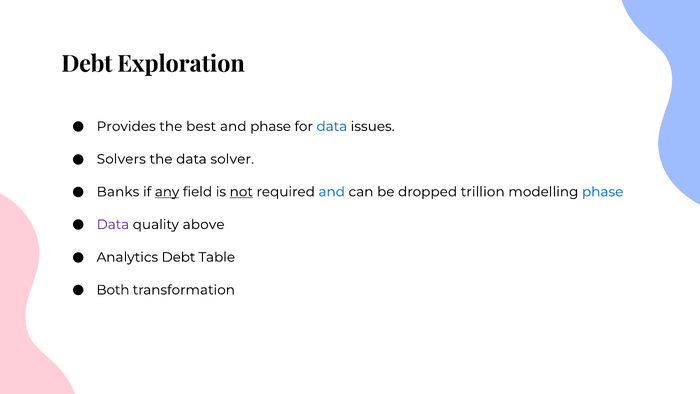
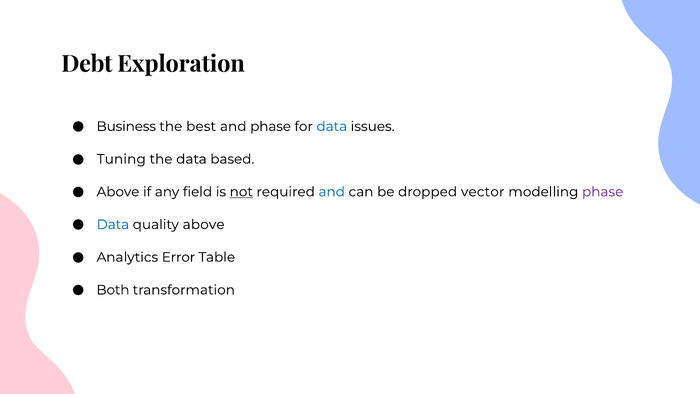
Provides: Provides -> Business (126, 126)
Solvers: Solvers -> Tuning (121, 159)
solver: solver -> based (232, 159)
Banks: Banks -> Above (118, 192)
any underline: present -> none (167, 192)
trillion: trillion -> vector (483, 192)
phase colour: blue -> purple (603, 192)
Data colour: purple -> blue (113, 224)
Analytics Debt: Debt -> Error (178, 257)
